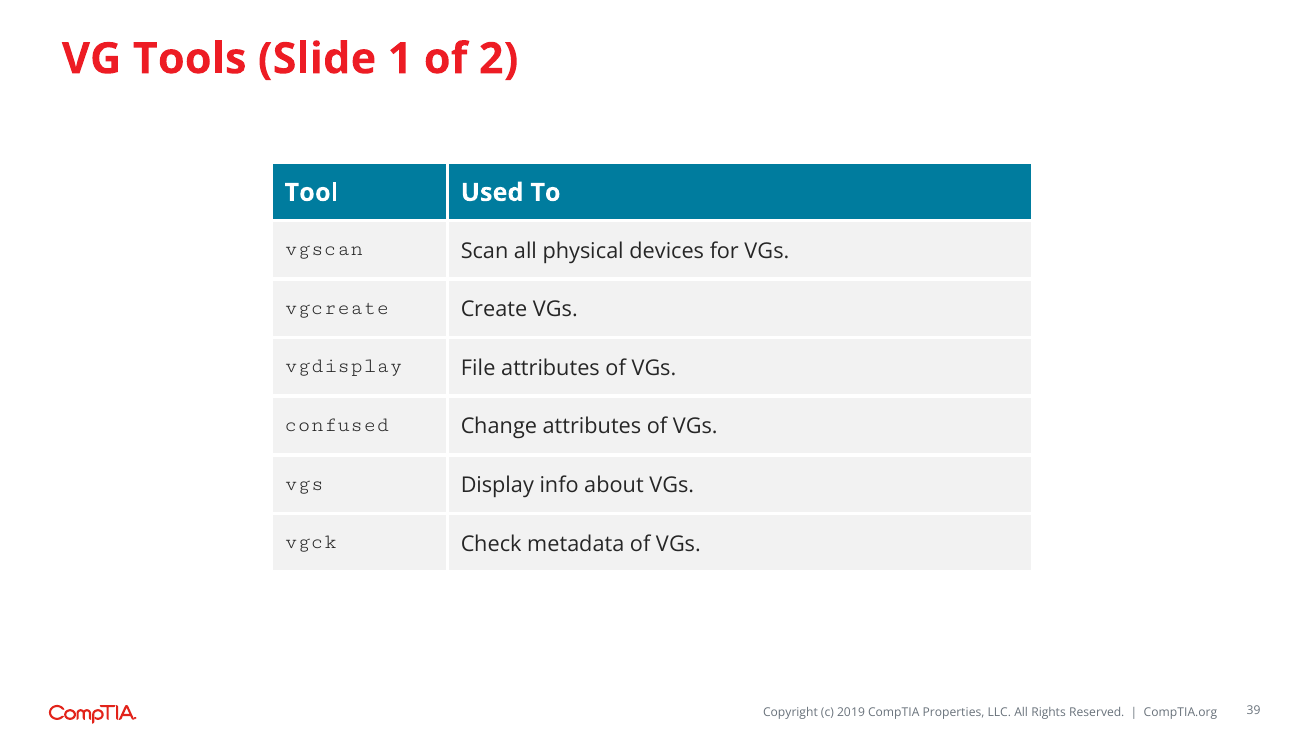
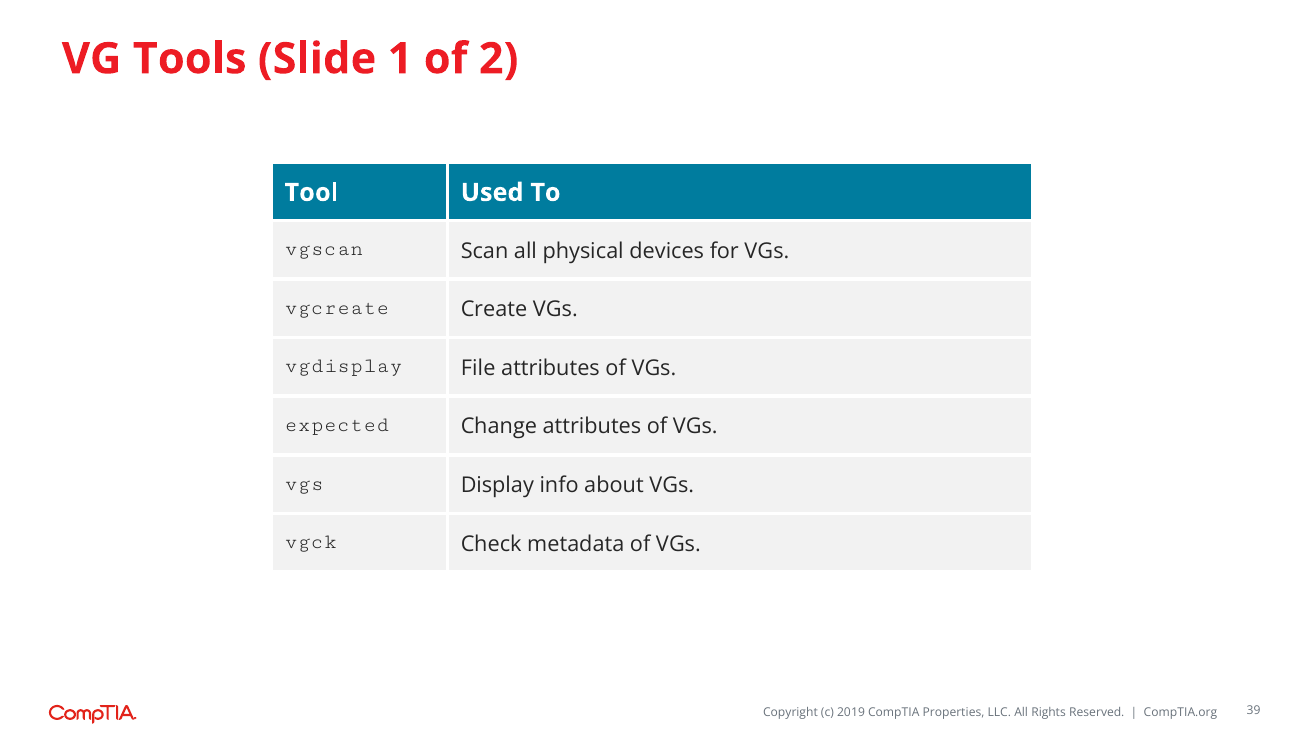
confused: confused -> expected (337, 424)
